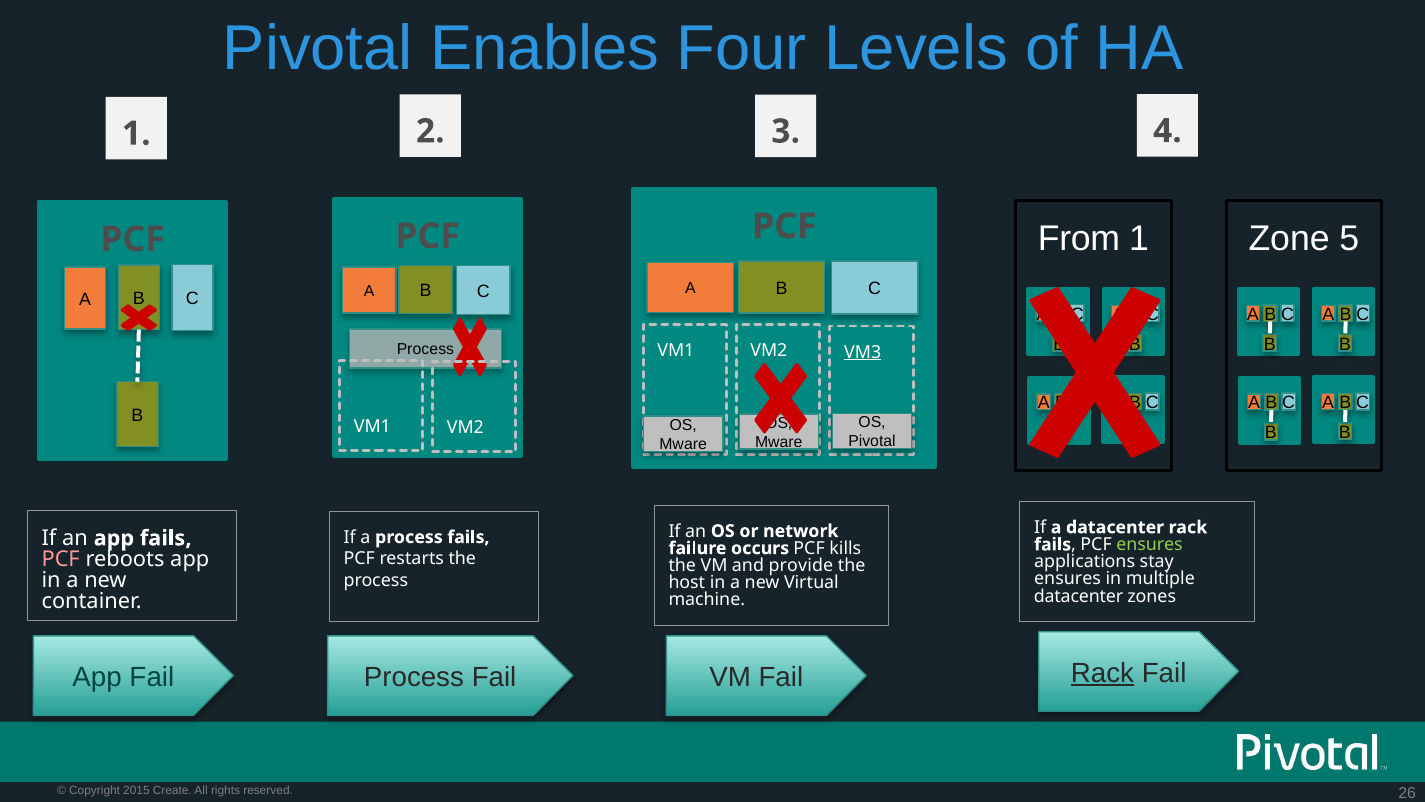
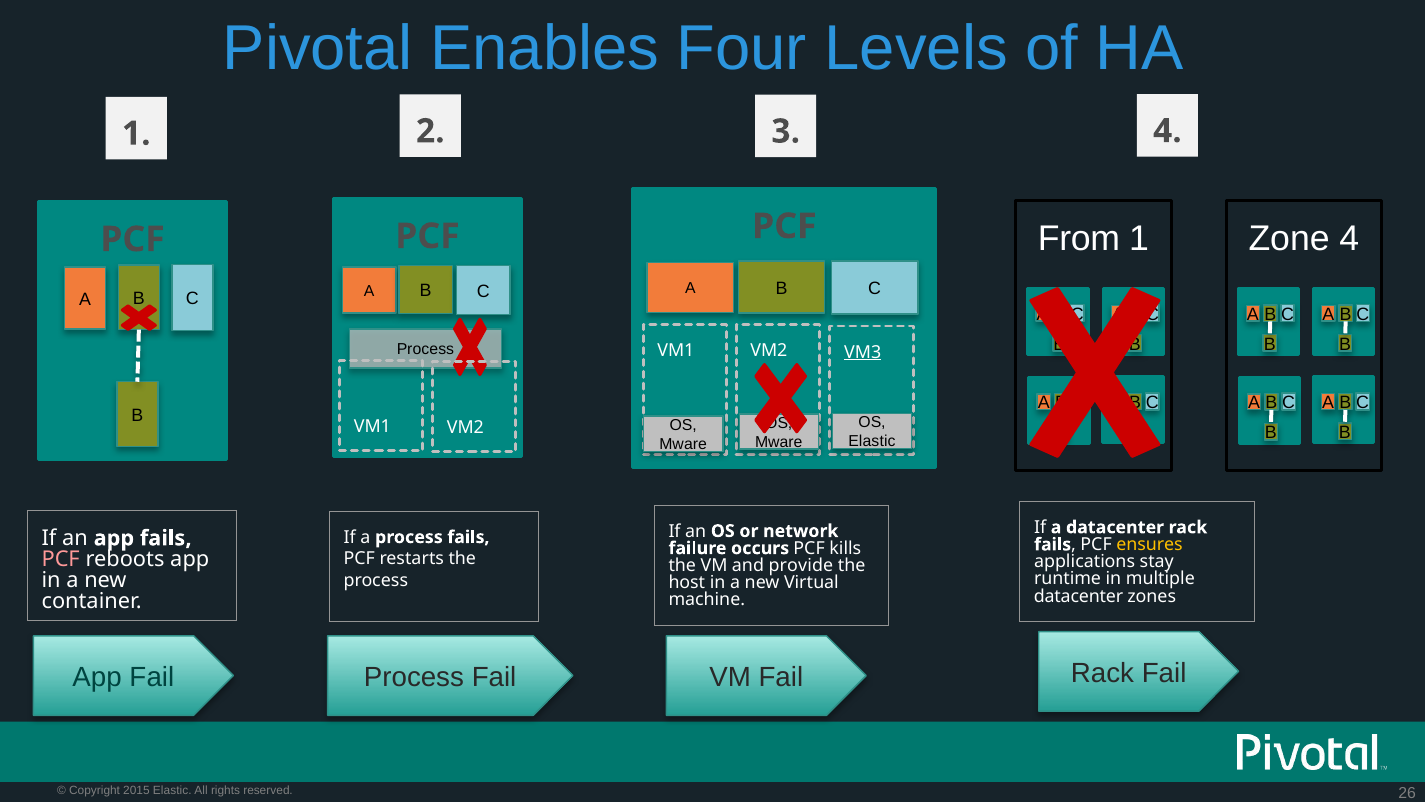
Zone 5: 5 -> 4 (1349, 238)
Pivotal: Pivotal -> Elastic (872, 441)
ensures colour: light green -> yellow (1150, 544)
ensures: ensures -> runtime (1068, 579)
Rack underline: present -> none (1102, 673)
Create: Create -> Elastic (172, 790)
